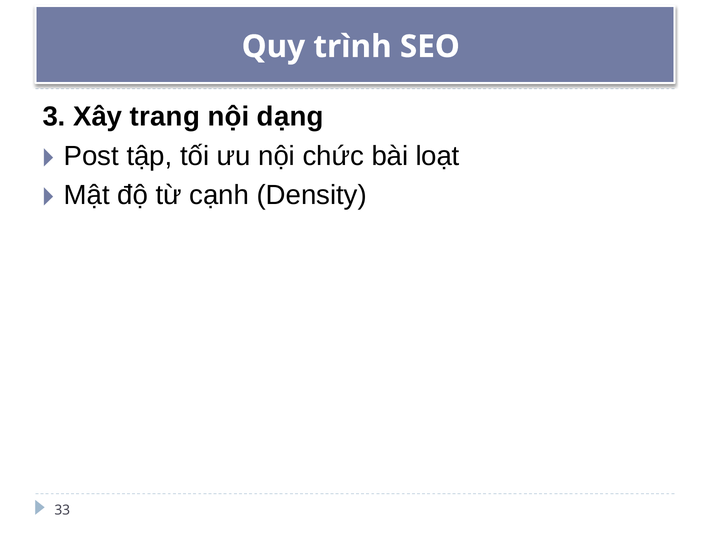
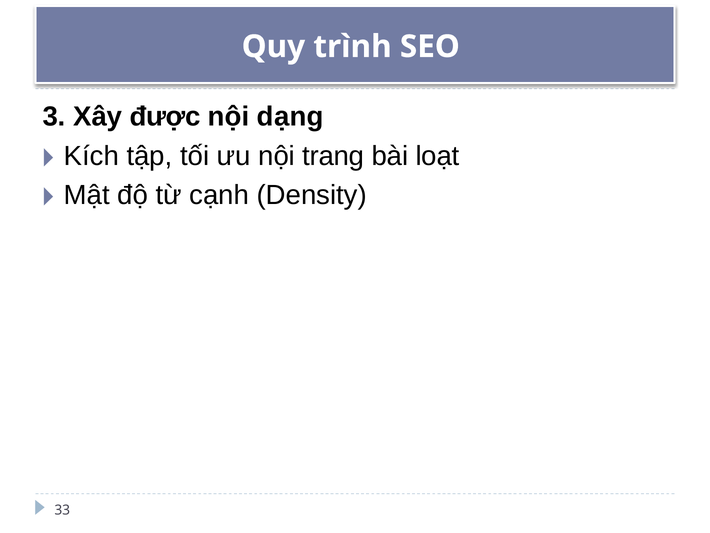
trang: trang -> được (165, 117)
Post: Post -> Kích (91, 156)
chức: chức -> trang (333, 156)
